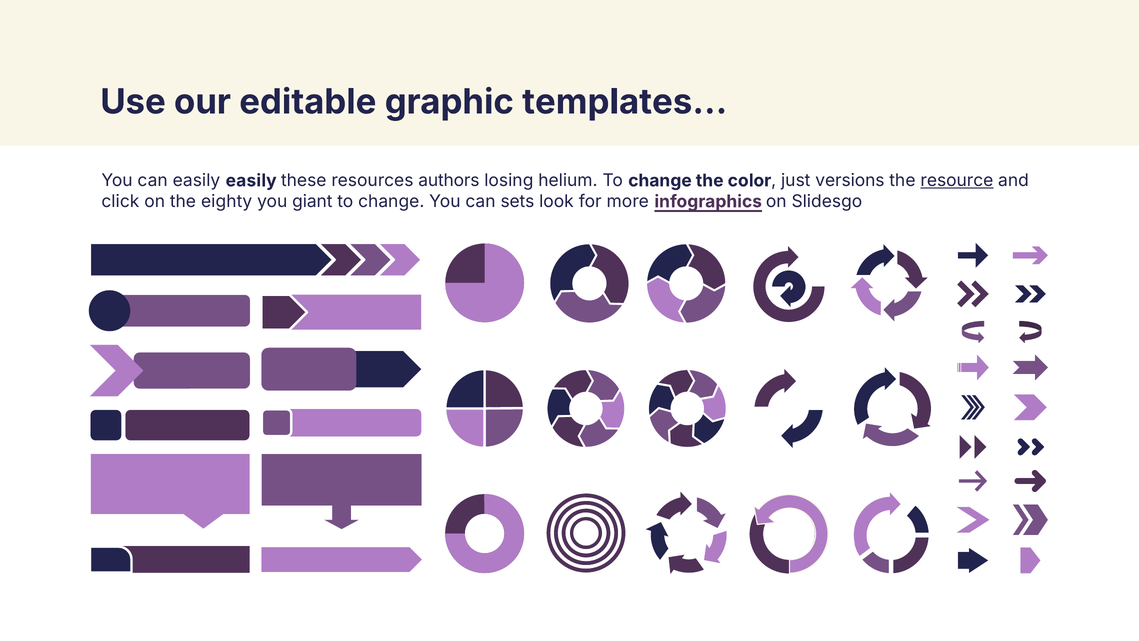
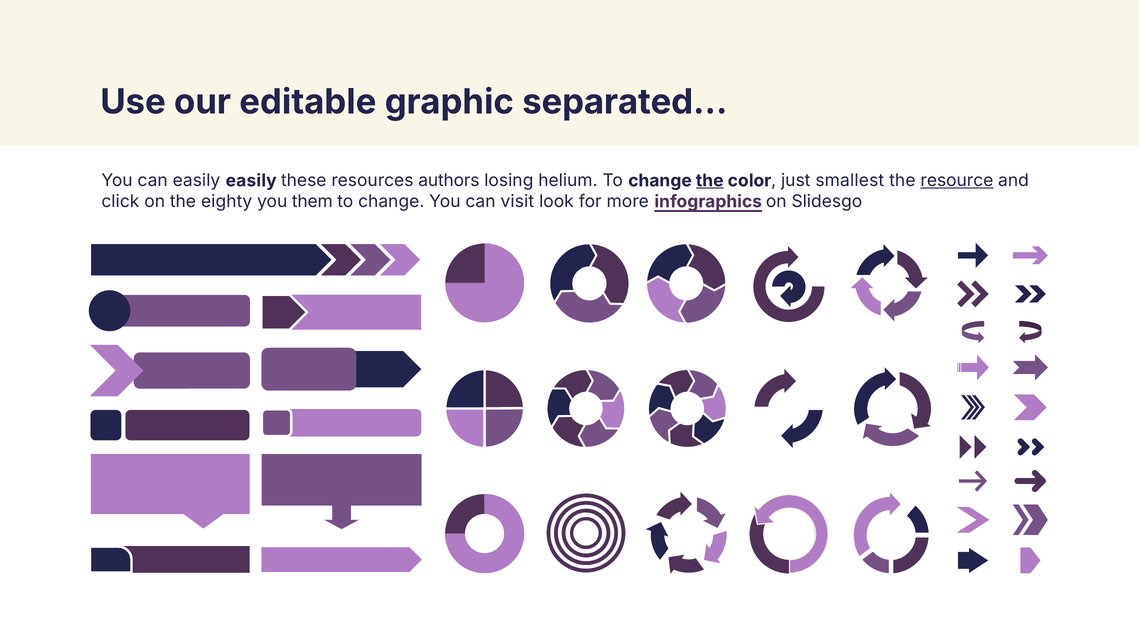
templates: templates -> separated (625, 102)
the underline: none -> present (710, 181)
versions: versions -> smallest (850, 181)
giant: giant -> them (312, 201)
sets: sets -> visit (517, 201)
